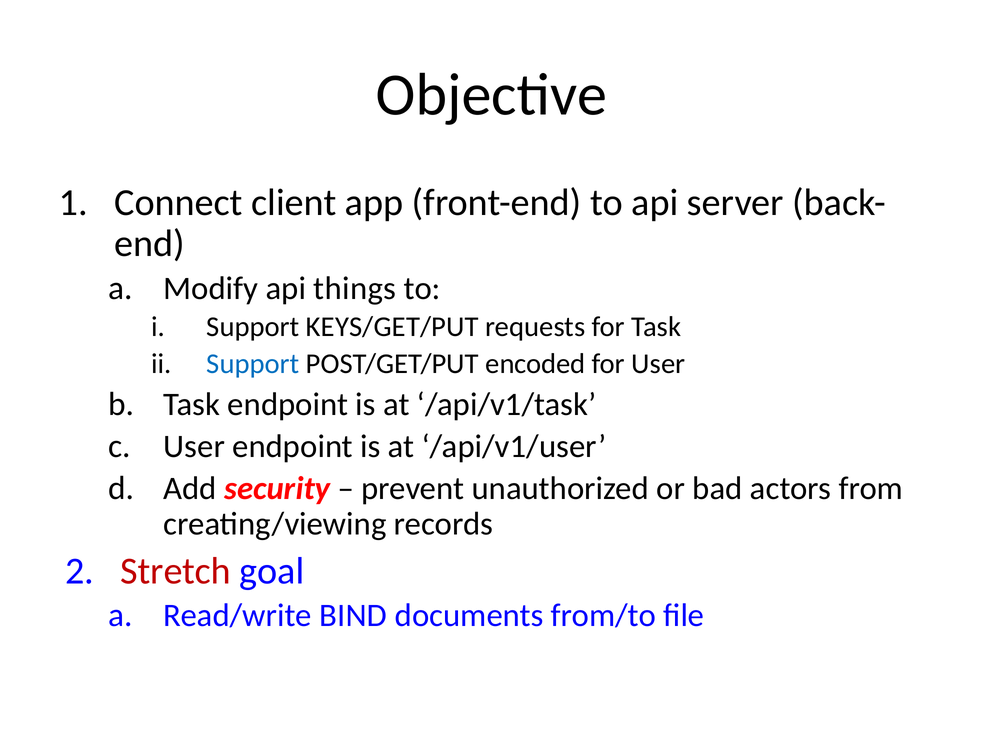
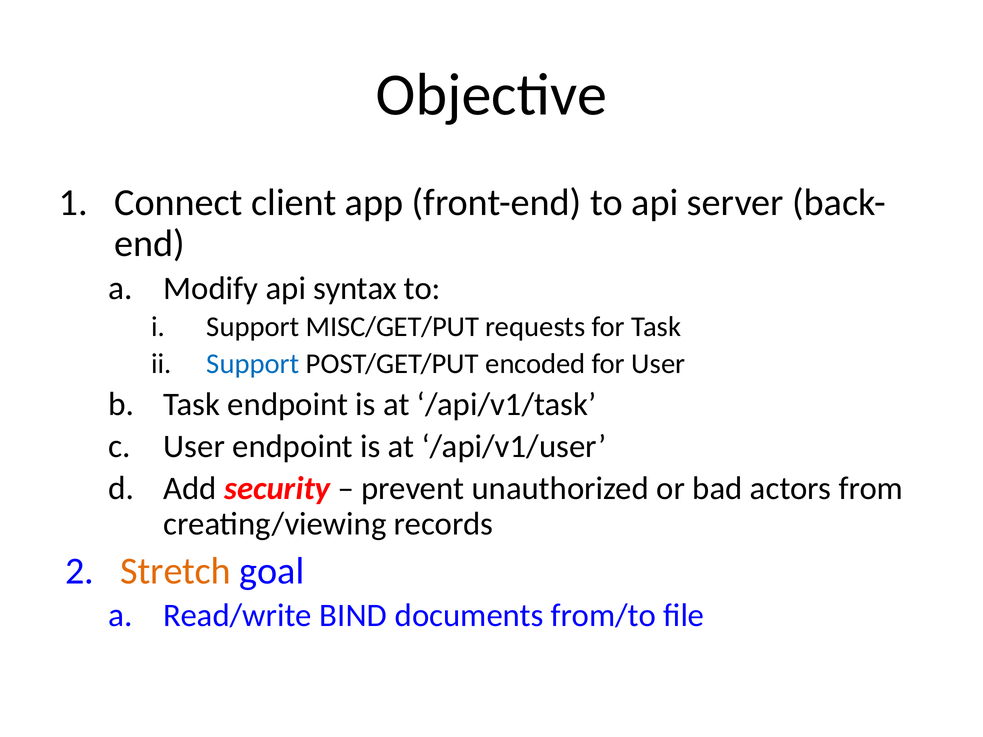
things: things -> syntax (355, 288)
KEYS/GET/PUT: KEYS/GET/PUT -> MISC/GET/PUT (392, 327)
Stretch colour: red -> orange (176, 571)
